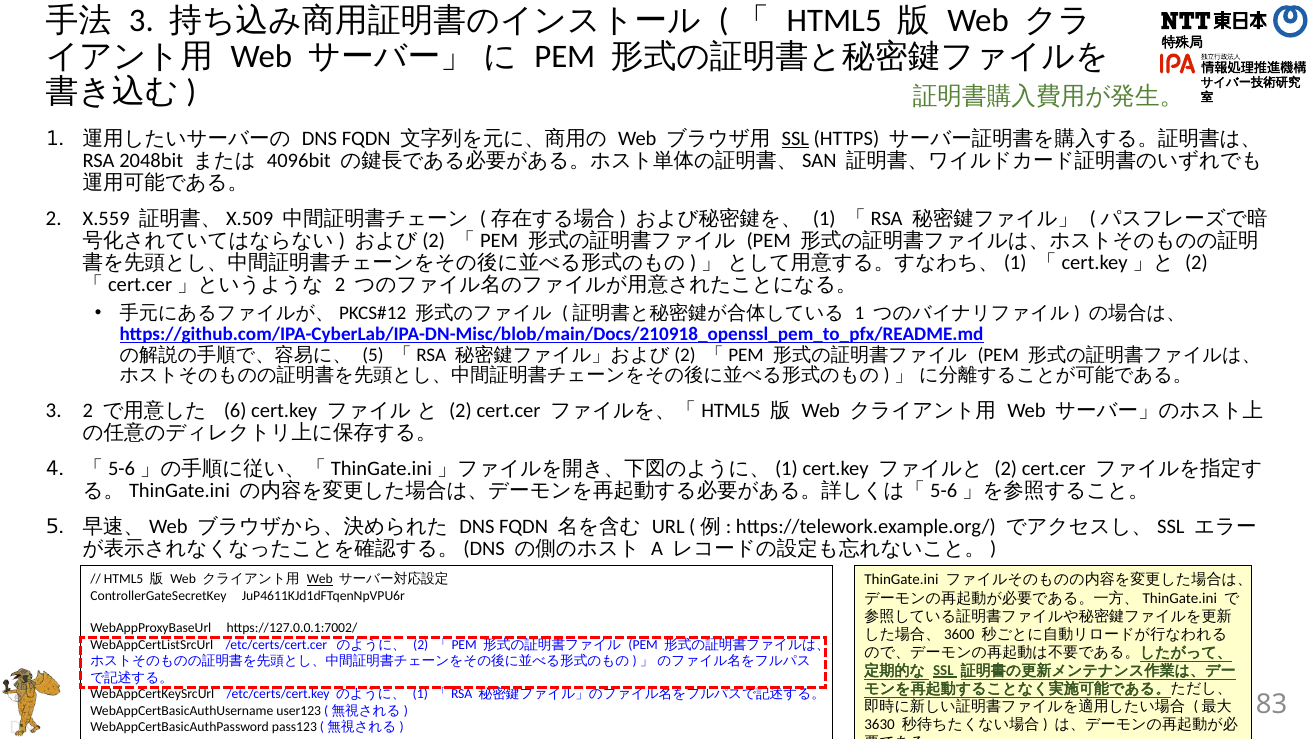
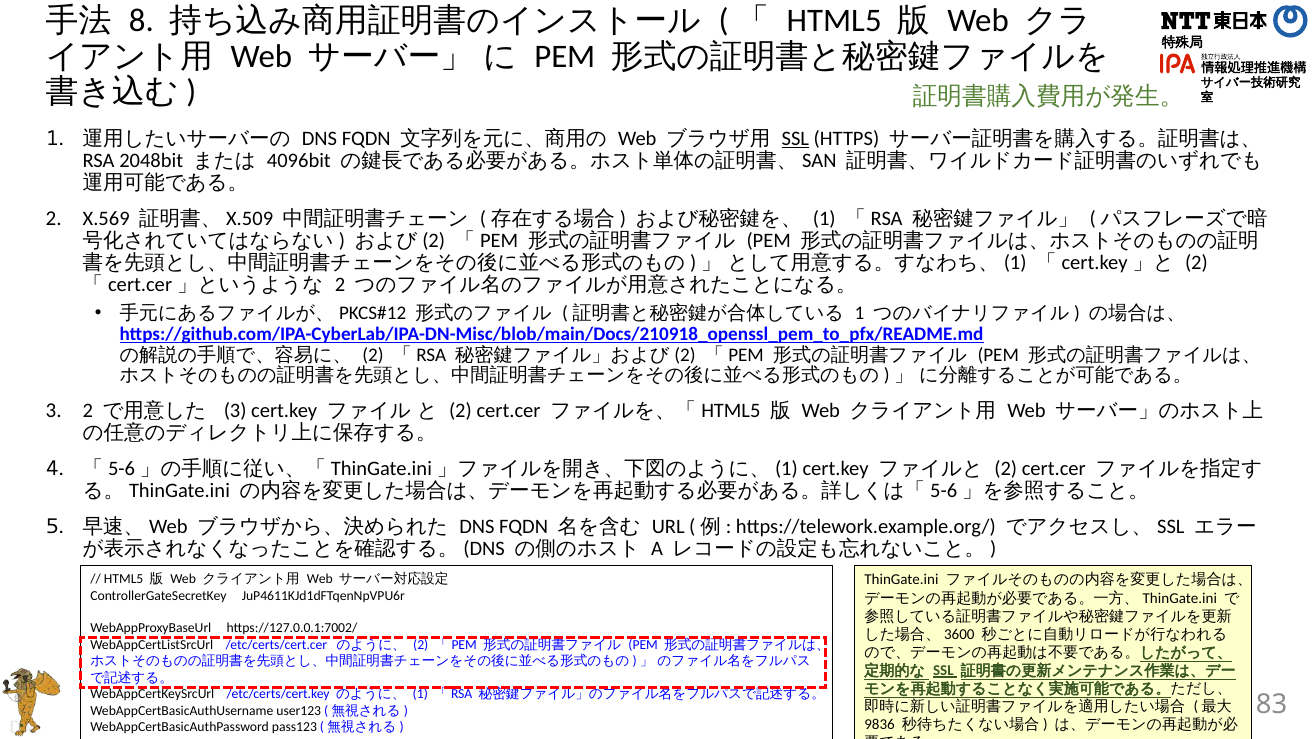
3: 3 -> 8 (141, 21)
X.559: X.559 -> X.569 (106, 219)
5: 5 -> 2 (373, 355)
6: 6 -> 3 (235, 411)
Web underline: present -> none (320, 579)
3630: 3630 -> 9836 (880, 725)
